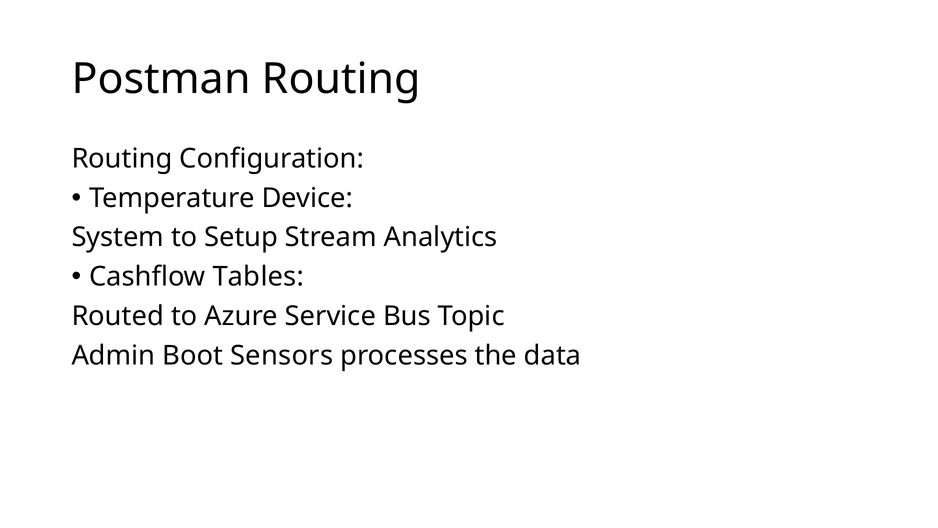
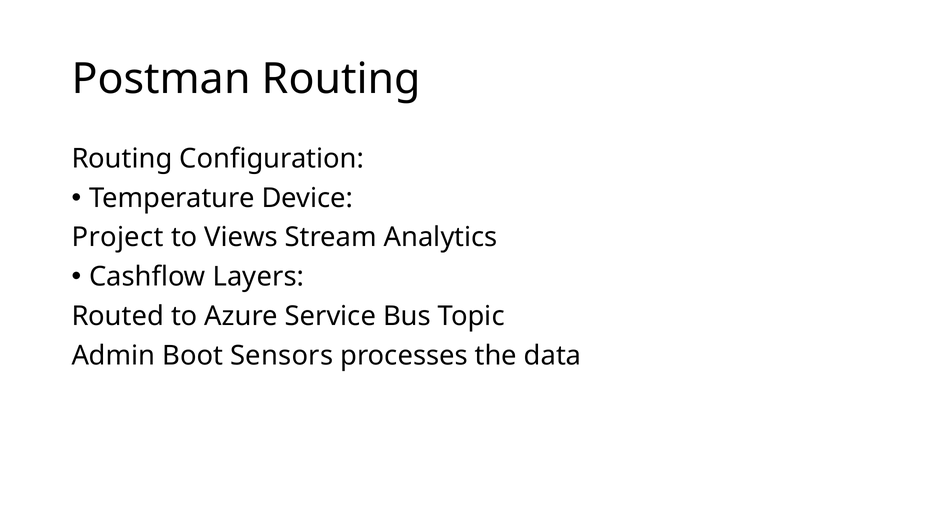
System: System -> Project (118, 237)
Setup: Setup -> Views (241, 237)
Tables: Tables -> Layers (258, 277)
